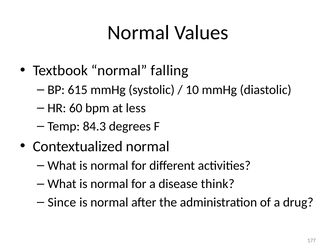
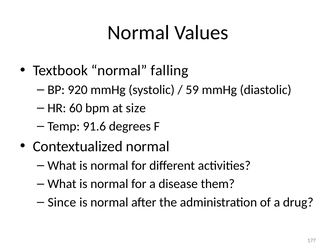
615: 615 -> 920 (78, 90)
10: 10 -> 59 (192, 90)
less: less -> size (136, 108)
84.3: 84.3 -> 91.6 (94, 126)
think: think -> them (218, 184)
